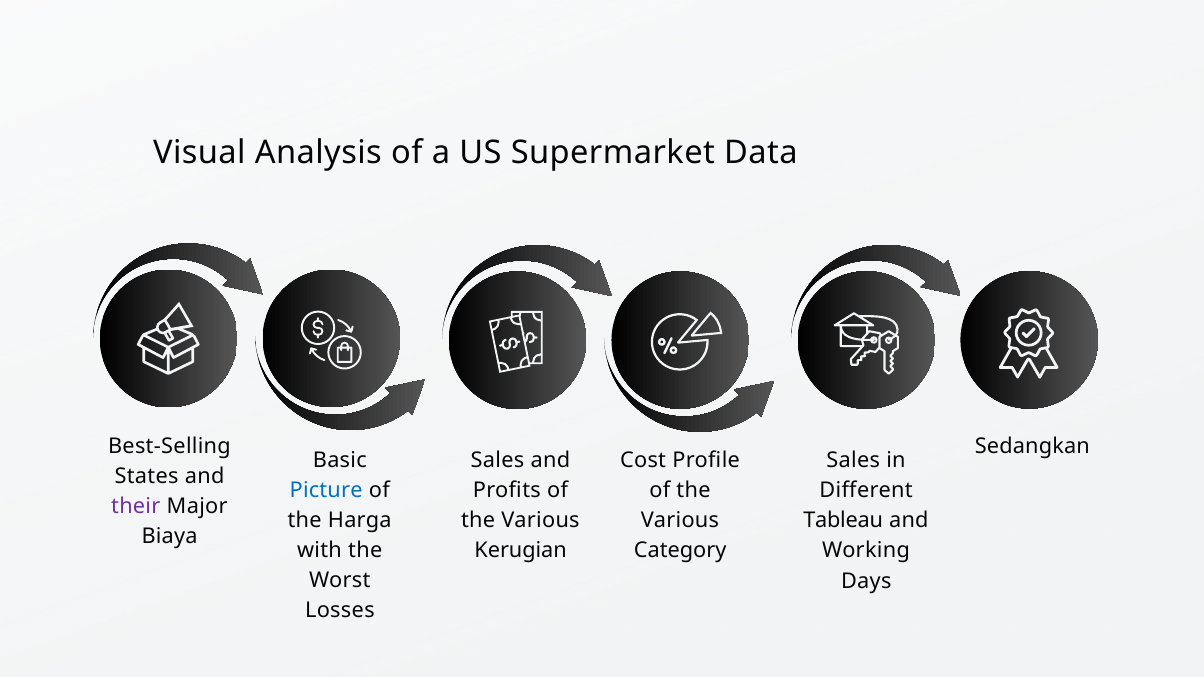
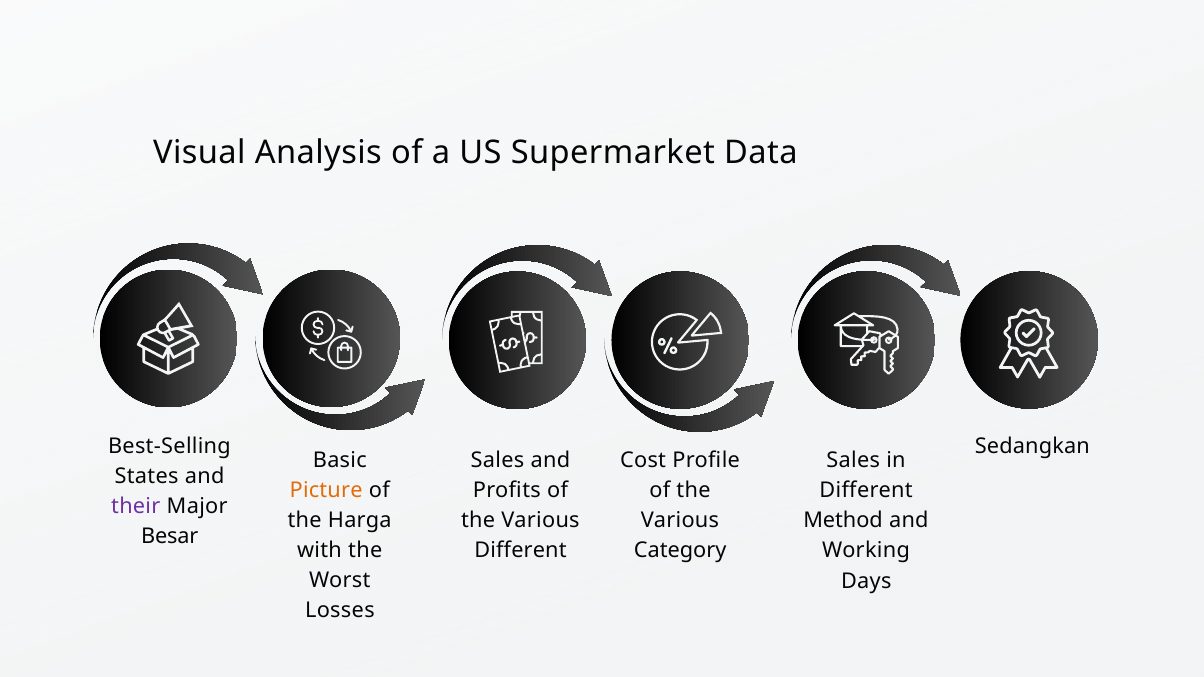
Picture colour: blue -> orange (326, 491)
Tableau: Tableau -> Method (843, 521)
Biaya: Biaya -> Besar (170, 536)
Kerugian: Kerugian -> Different (521, 551)
